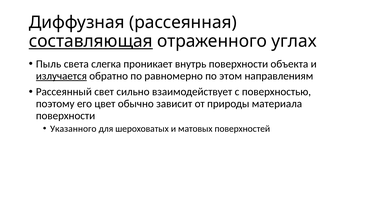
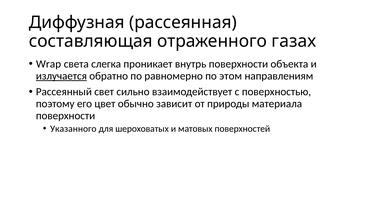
составляющая underline: present -> none (91, 41)
углах: углах -> газах (294, 41)
Пыль: Пыль -> Wrap (49, 64)
